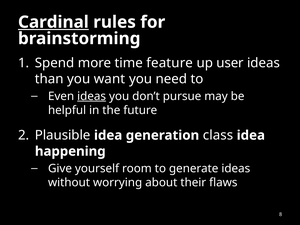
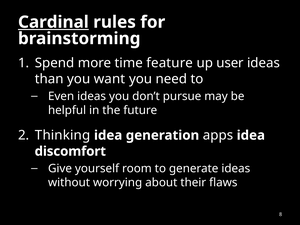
ideas underline: present -> none (92, 96)
Plausible: Plausible -> Thinking (63, 135)
class: class -> apps (218, 135)
happening: happening -> discomfort (70, 151)
